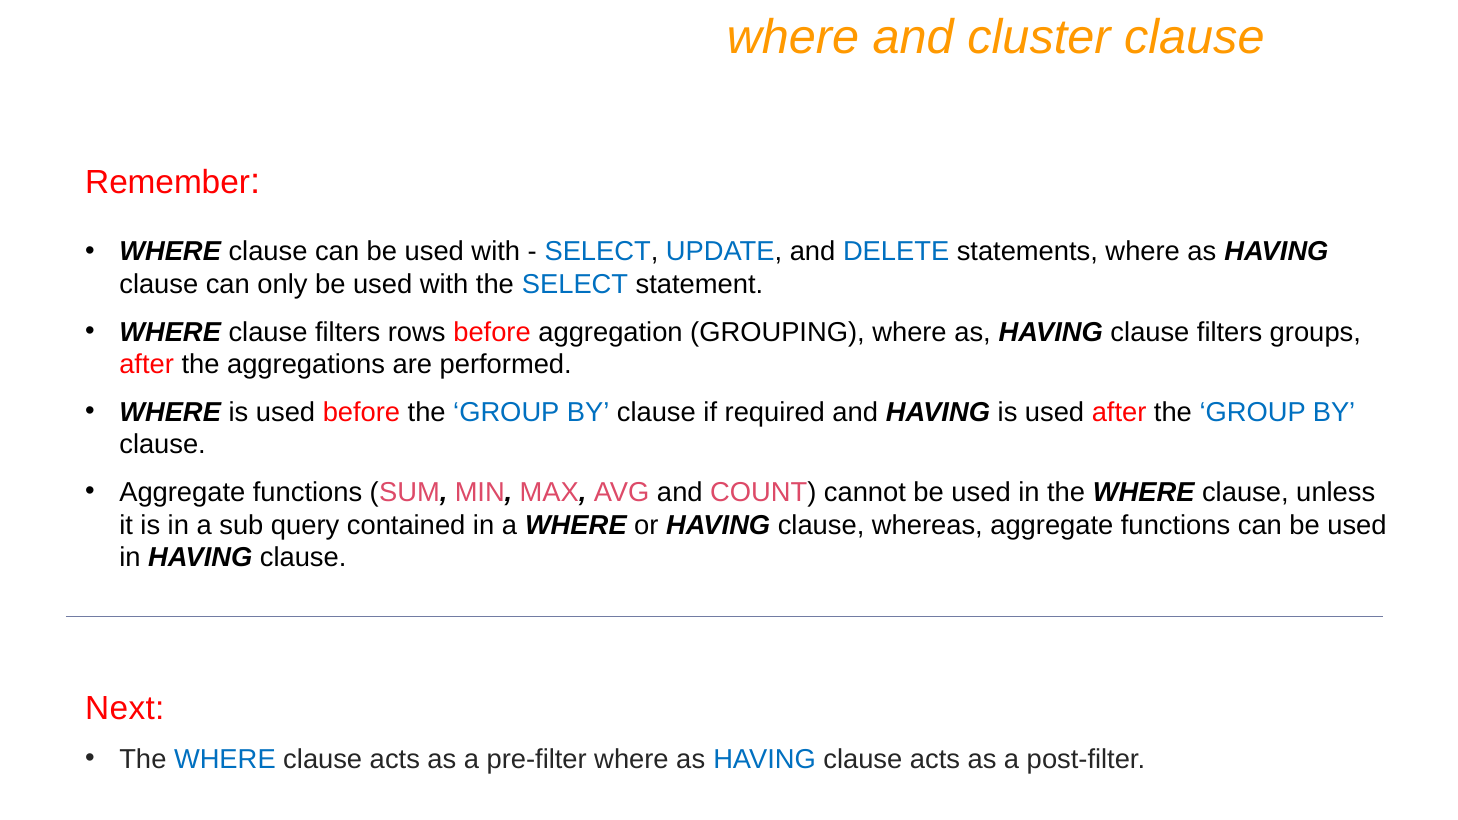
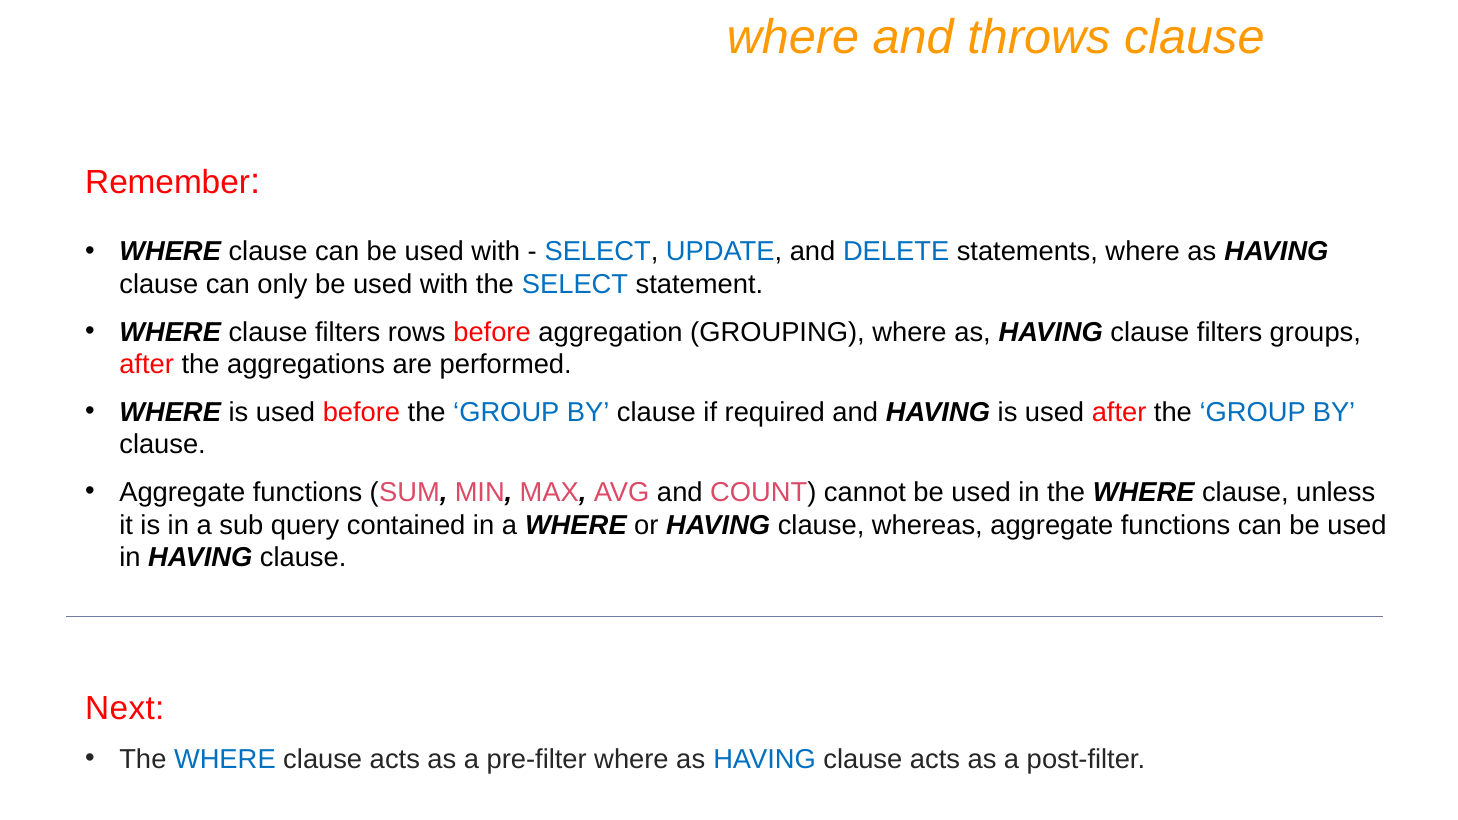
cluster: cluster -> throws (1039, 38)
